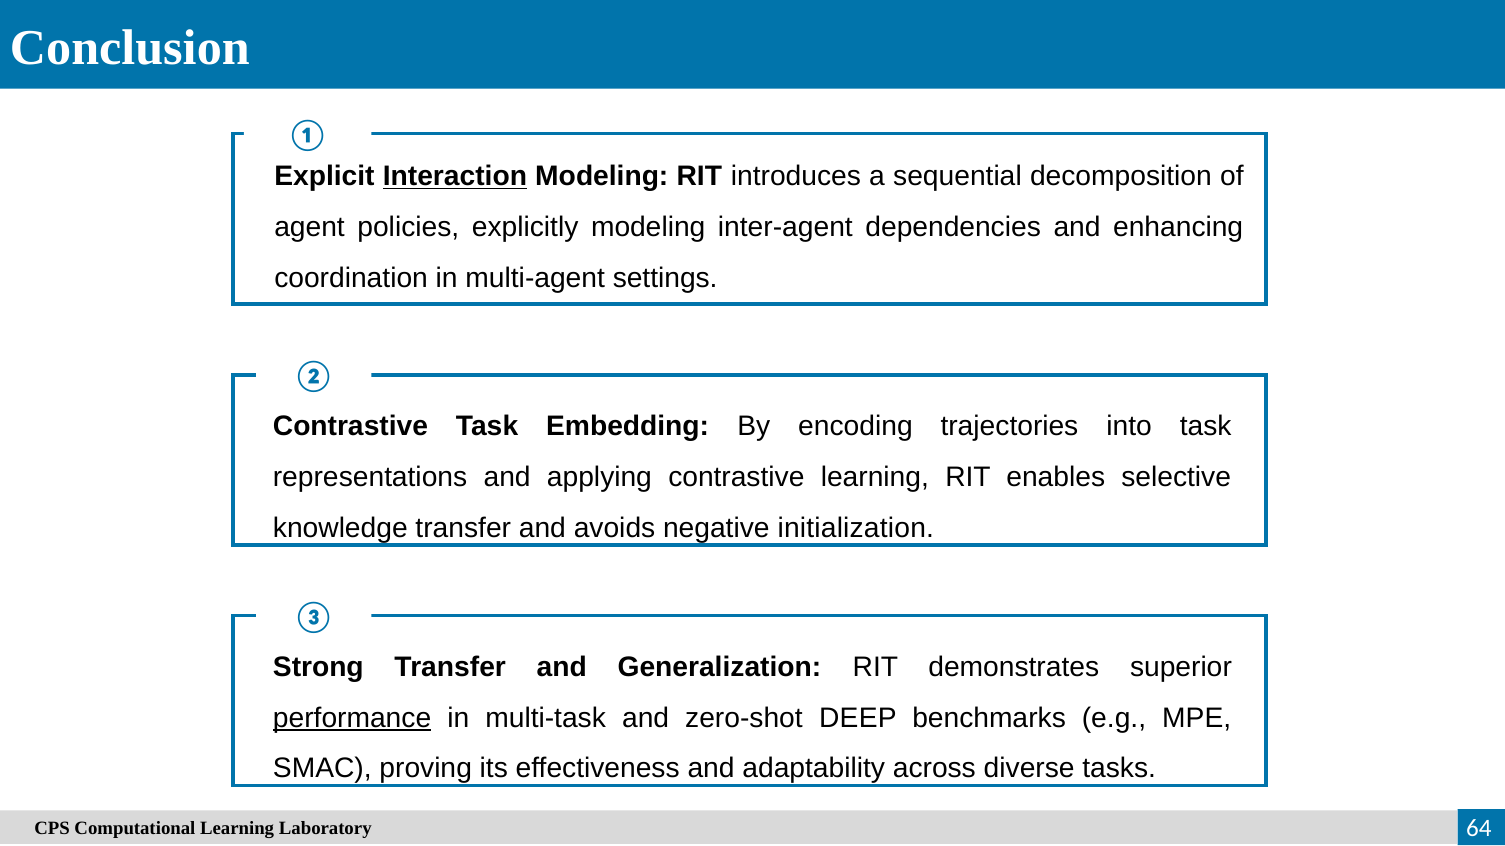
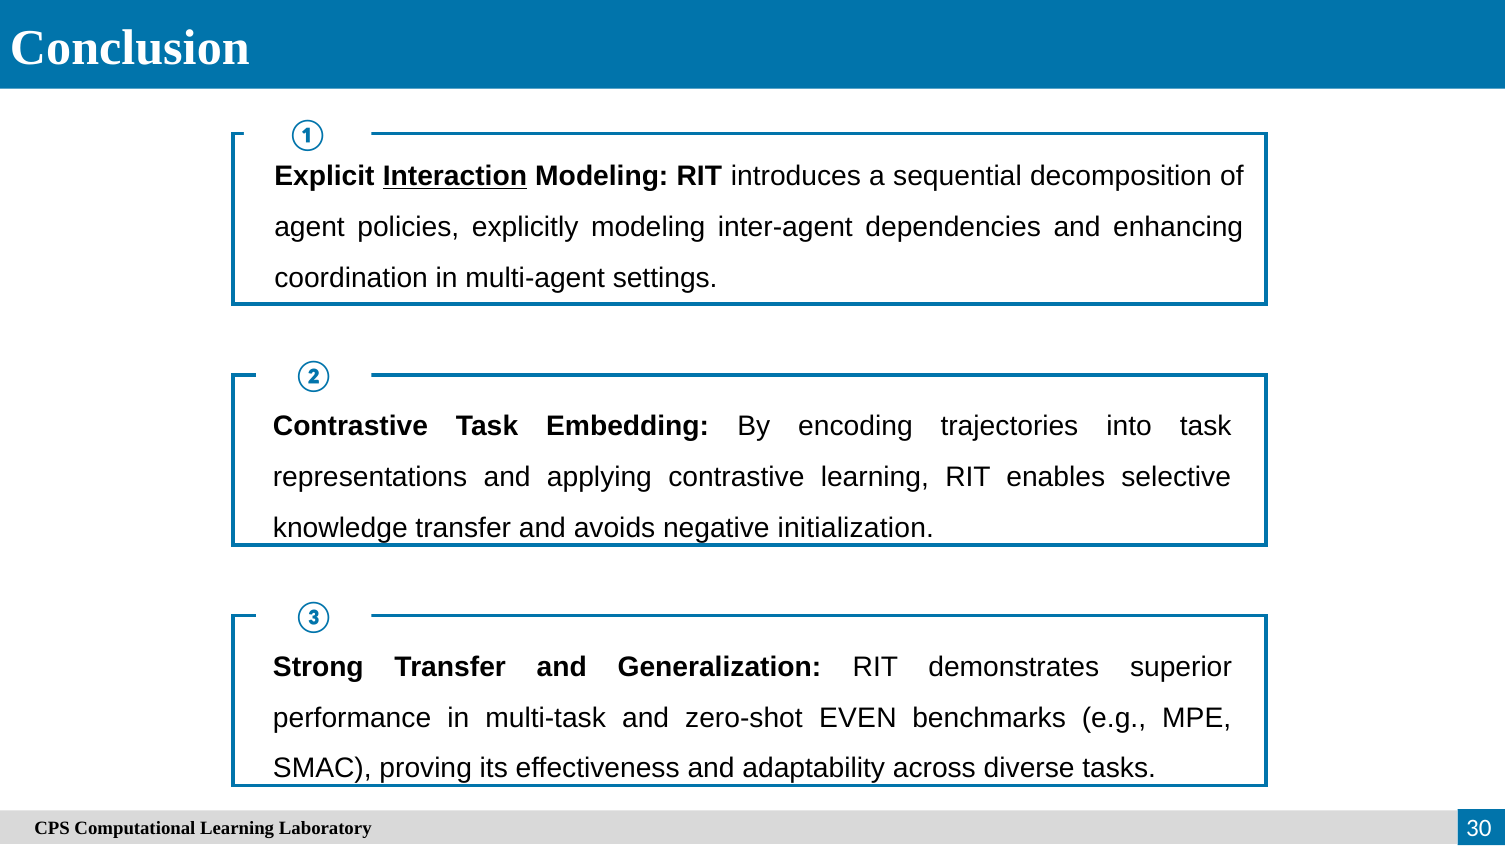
performance underline: present -> none (352, 718)
DEEP: DEEP -> EVEN (858, 718)
64: 64 -> 30 (1479, 829)
